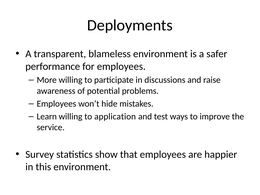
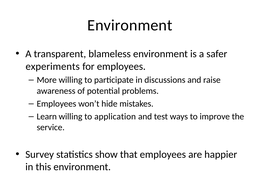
Deployments: Deployments -> Environment (130, 25)
performance: performance -> experiments (53, 66)
